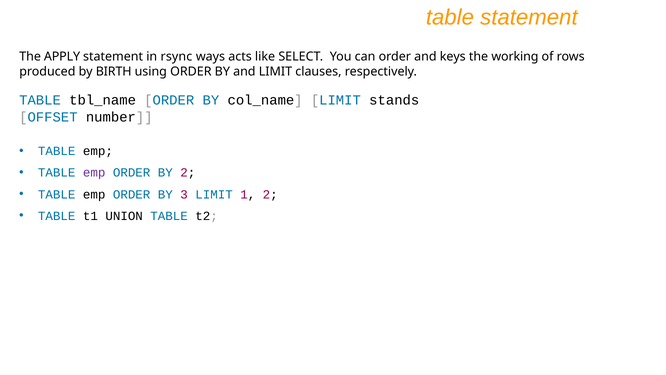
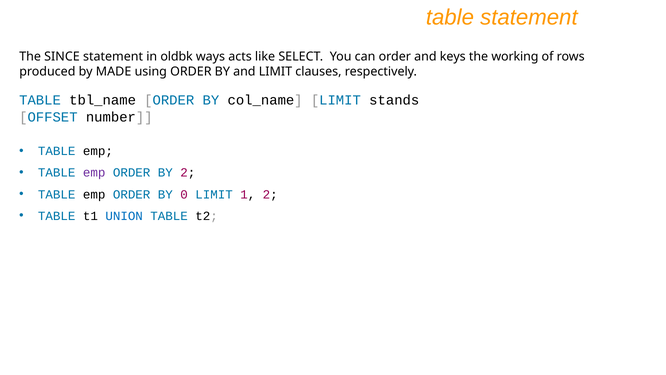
APPLY: APPLY -> SINCE (62, 57)
rsync: rsync -> oldbk (177, 57)
BIRTH: BIRTH -> MADE (114, 72)
3: 3 -> 0 (184, 194)
UNION colour: black -> blue (124, 216)
